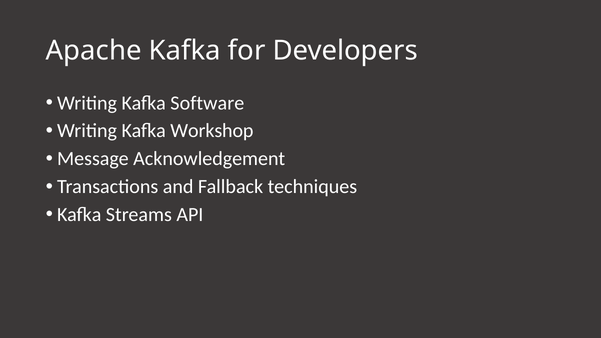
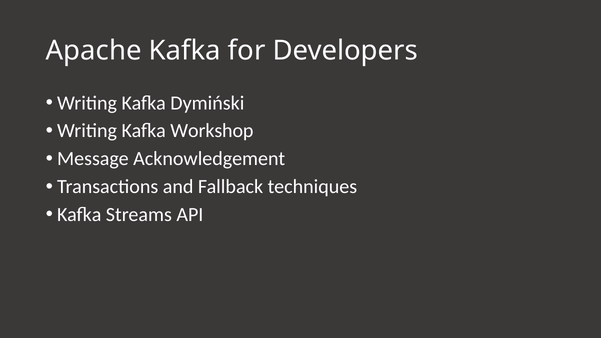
Software: Software -> Dymiński (207, 103)
